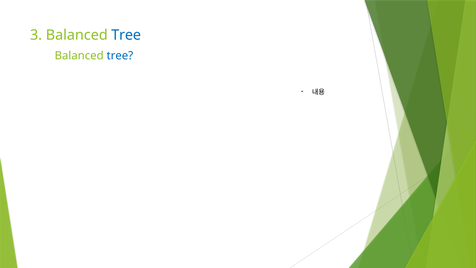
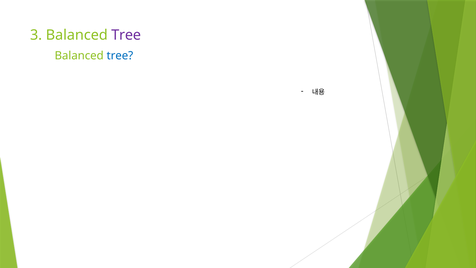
Tree colour: blue -> purple (126, 35)
